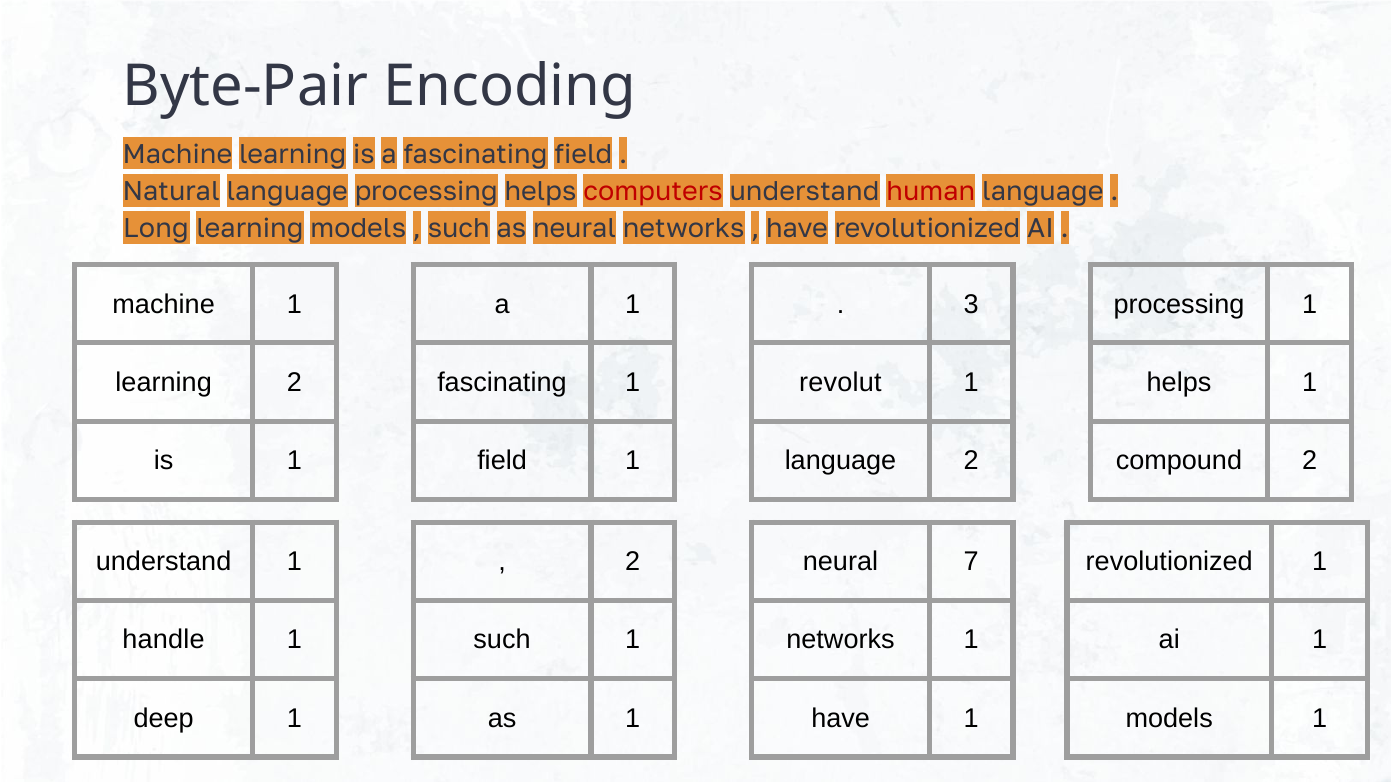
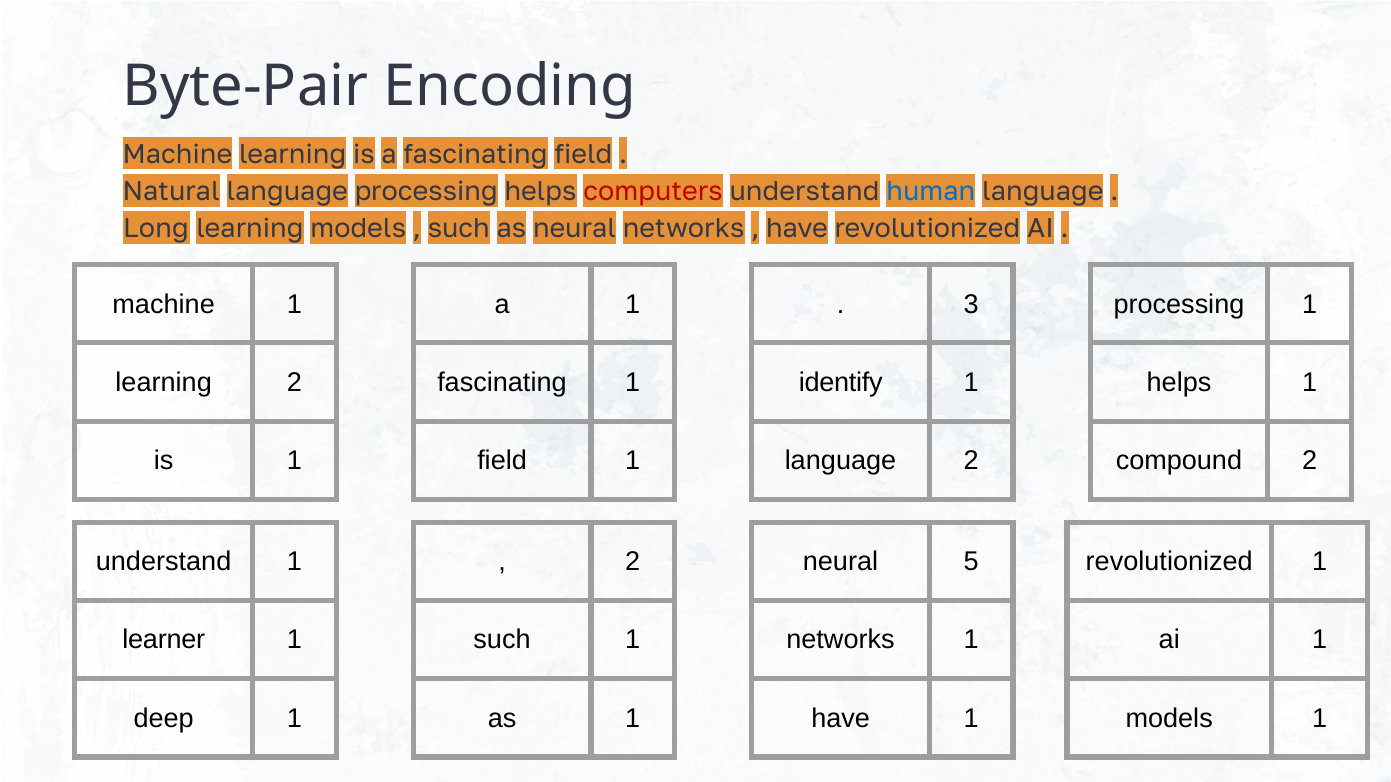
human colour: red -> blue (931, 192)
revolut: revolut -> identify (841, 383)
7: 7 -> 5 (971, 562)
handle: handle -> learner (164, 640)
